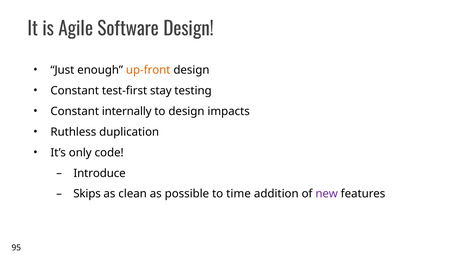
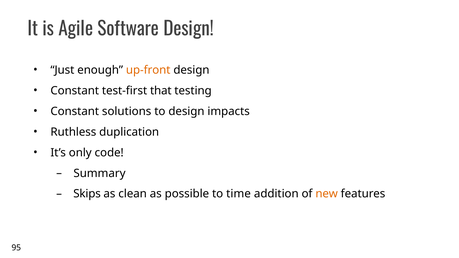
stay: stay -> that (161, 91)
internally: internally -> solutions (127, 111)
Introduce: Introduce -> Summary (99, 173)
new colour: purple -> orange (327, 194)
